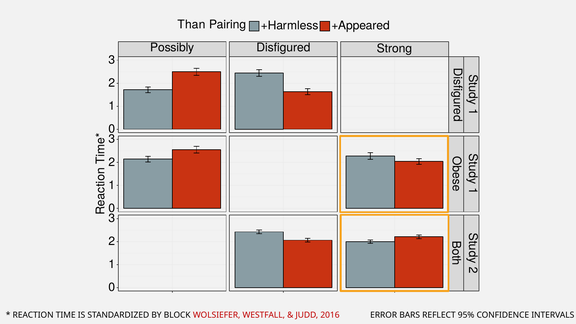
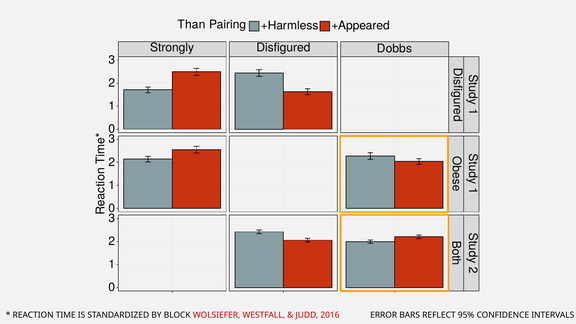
Possibly: Possibly -> Strongly (172, 47)
Strong: Strong -> Dobbs (395, 49)
